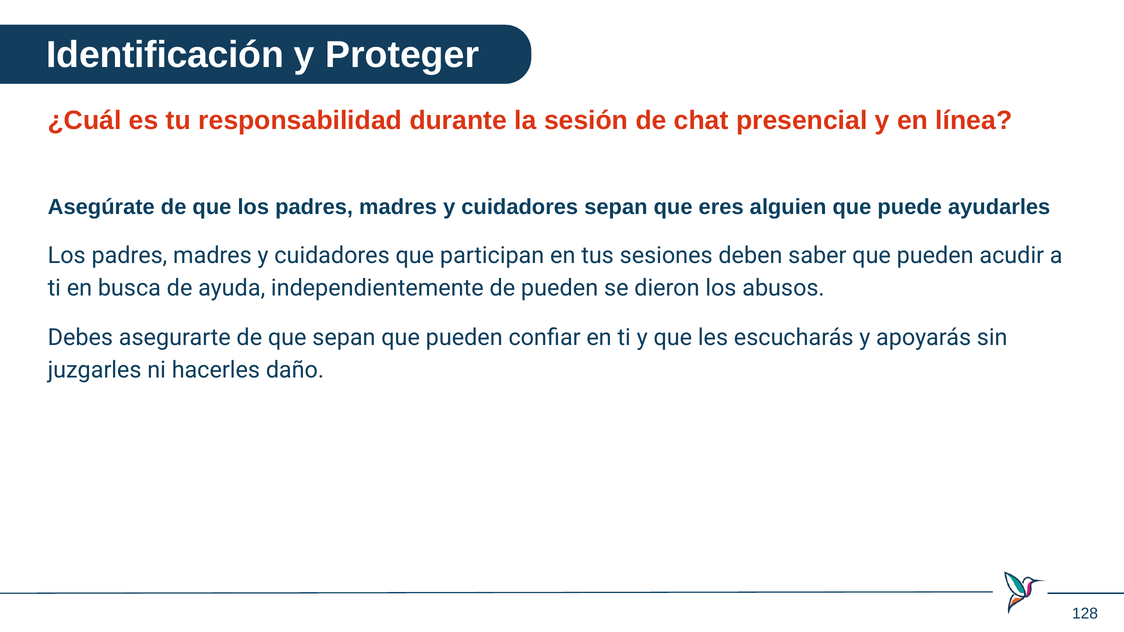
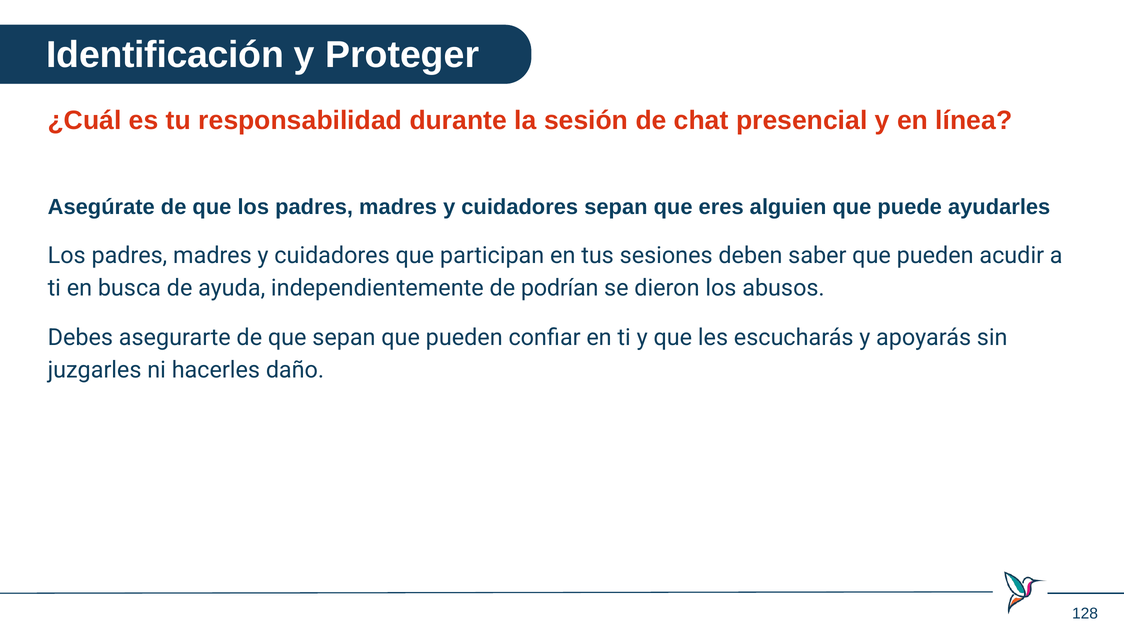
de pueden: pueden -> podrían (560, 288)
